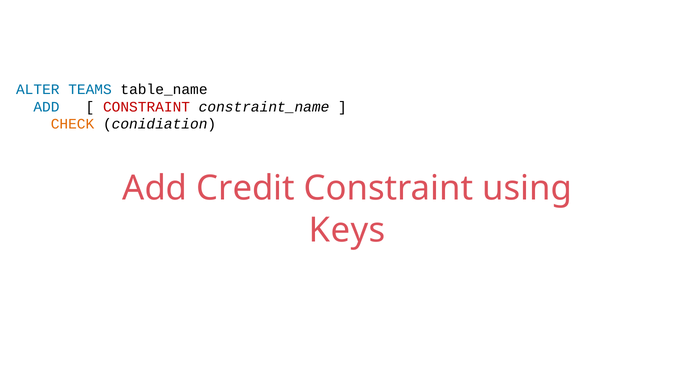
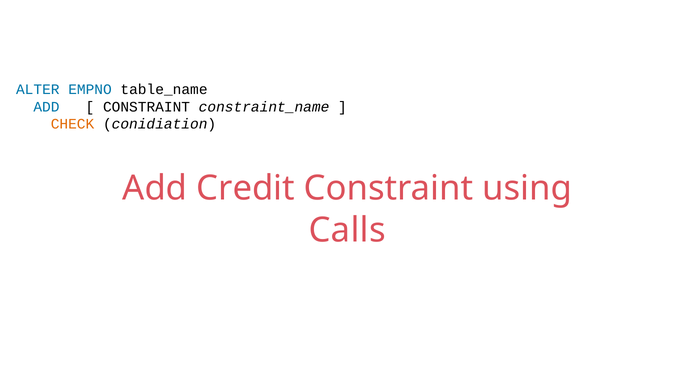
TEAMS: TEAMS -> EMPNO (90, 89)
CONSTRAINT colour: red -> black (147, 107)
Keys: Keys -> Calls (347, 230)
